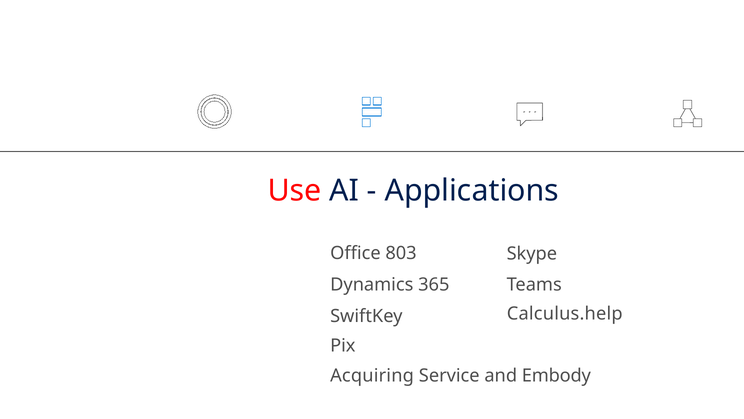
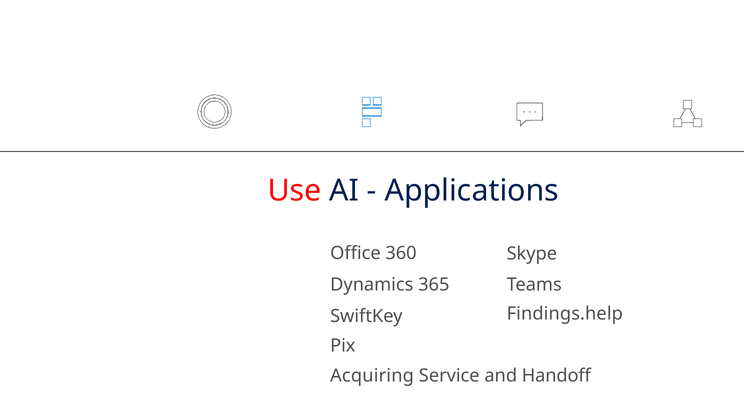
803: 803 -> 360 (401, 253)
Calculus.help: Calculus.help -> Findings.help (565, 313)
Embody: Embody -> Handoff (556, 375)
